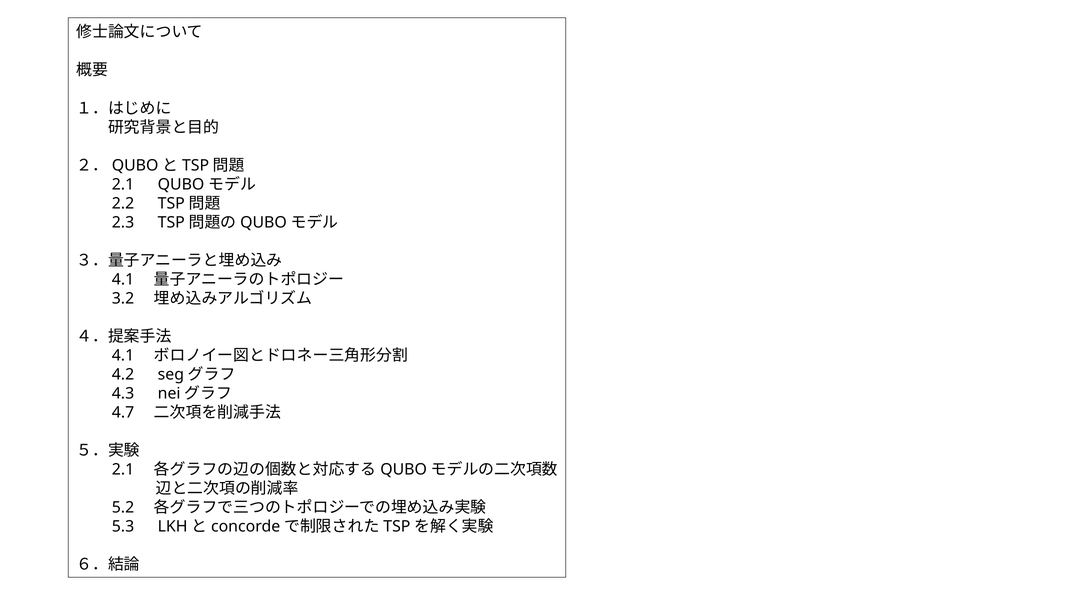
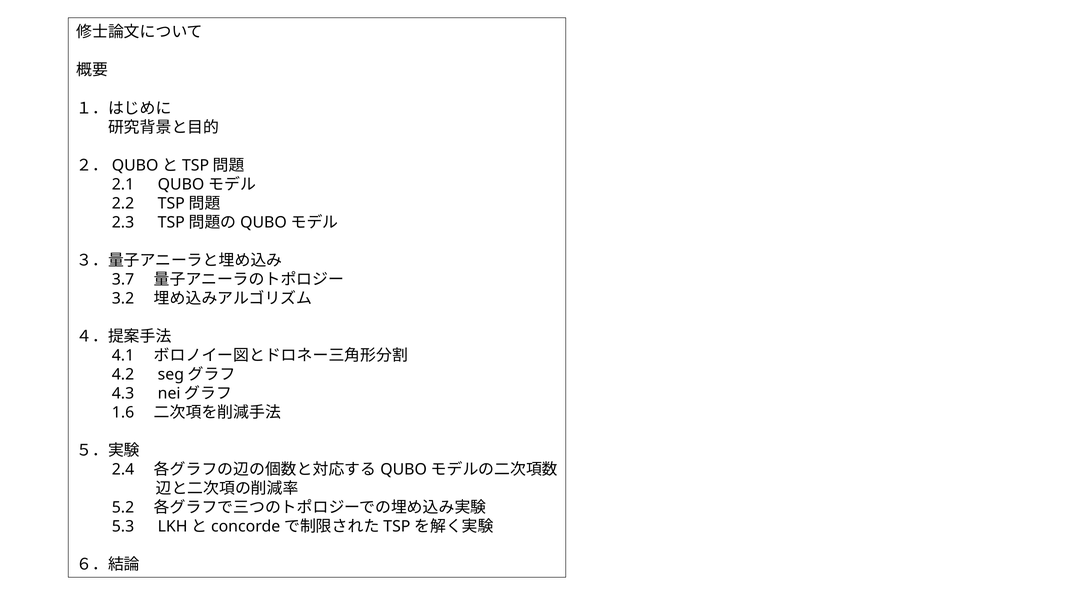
4.1: 4.1 -> 3.7 (123, 280)
4.7: 4.7 -> 1.6 (123, 413)
2.1: 2.1 -> 2.4 (123, 470)
